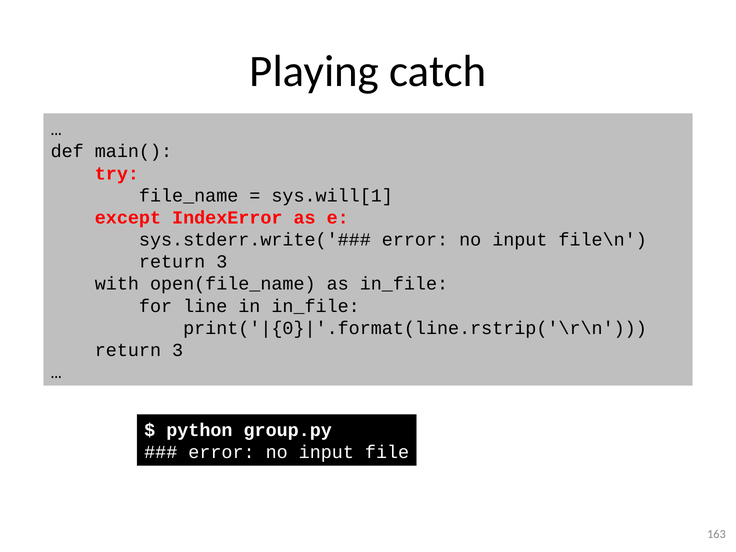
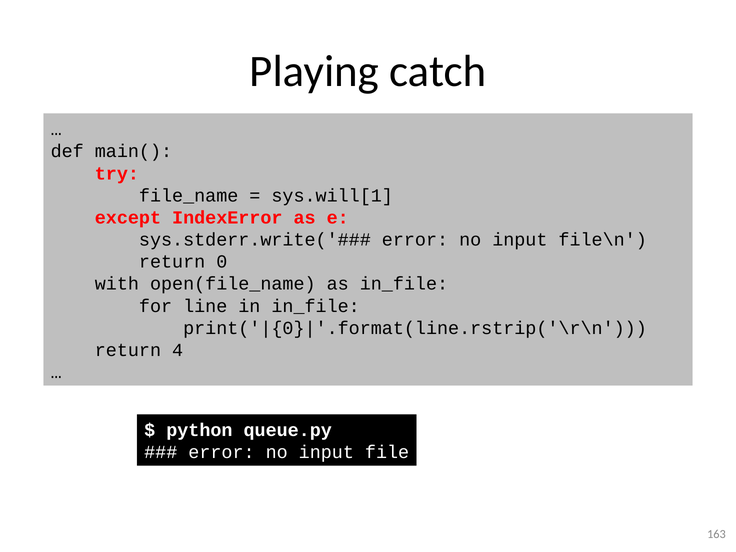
3: 3 -> 0 (222, 262)
3: 3 -> 4 (178, 350)
group.py: group.py -> queue.py (288, 430)
